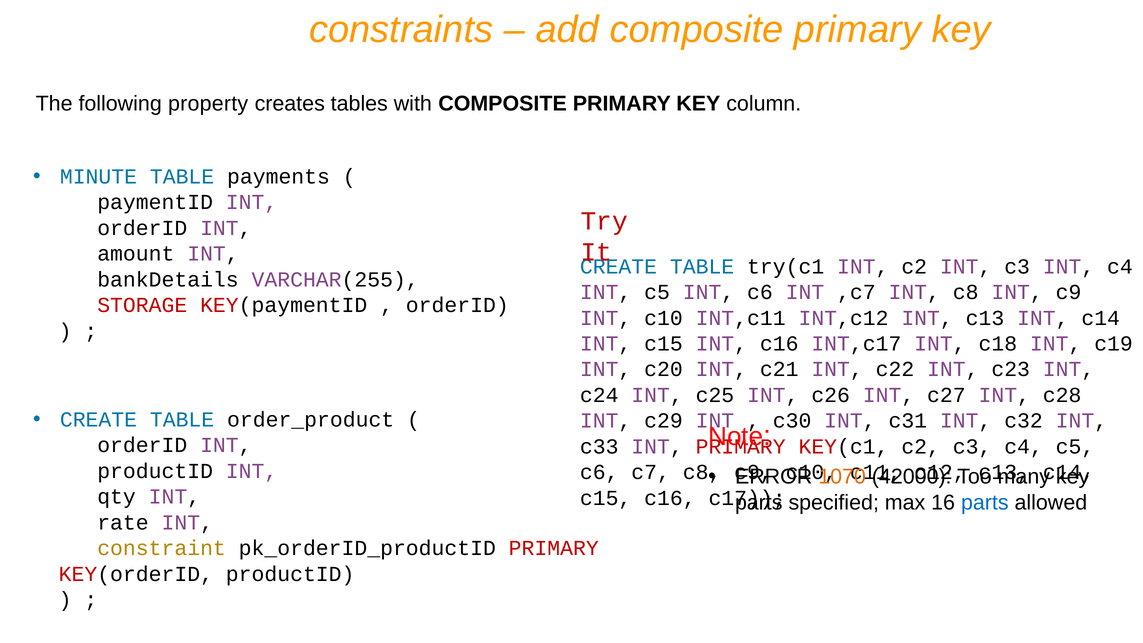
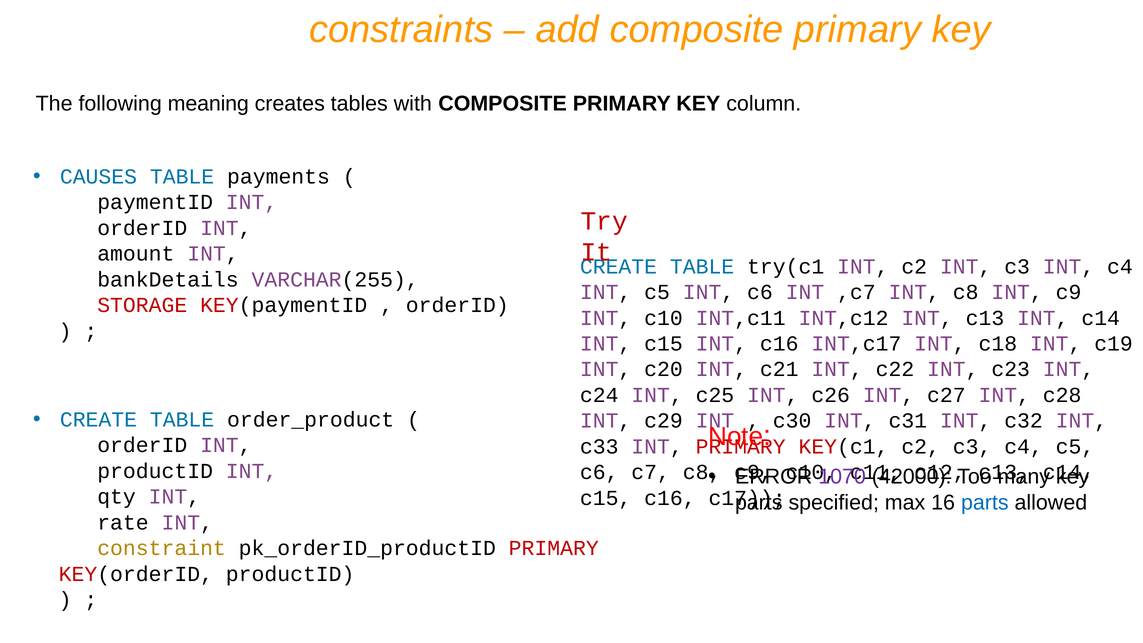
property: property -> meaning (208, 104)
MINUTE: MINUTE -> CAUSES (98, 177)
1070 colour: orange -> purple (842, 477)
